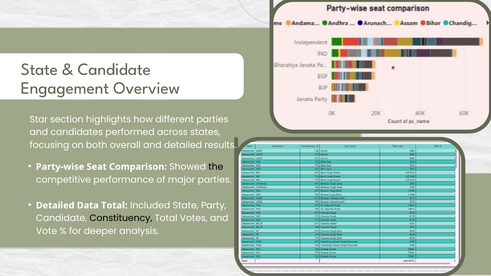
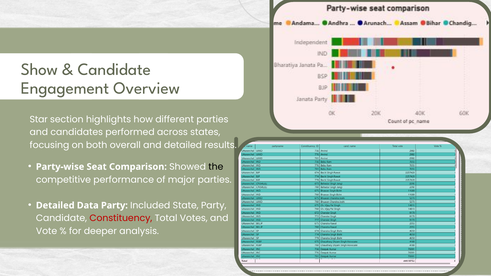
State: State -> Show (39, 69)
Data Total: Total -> Party (114, 206)
Constituency colour: black -> red (121, 218)
